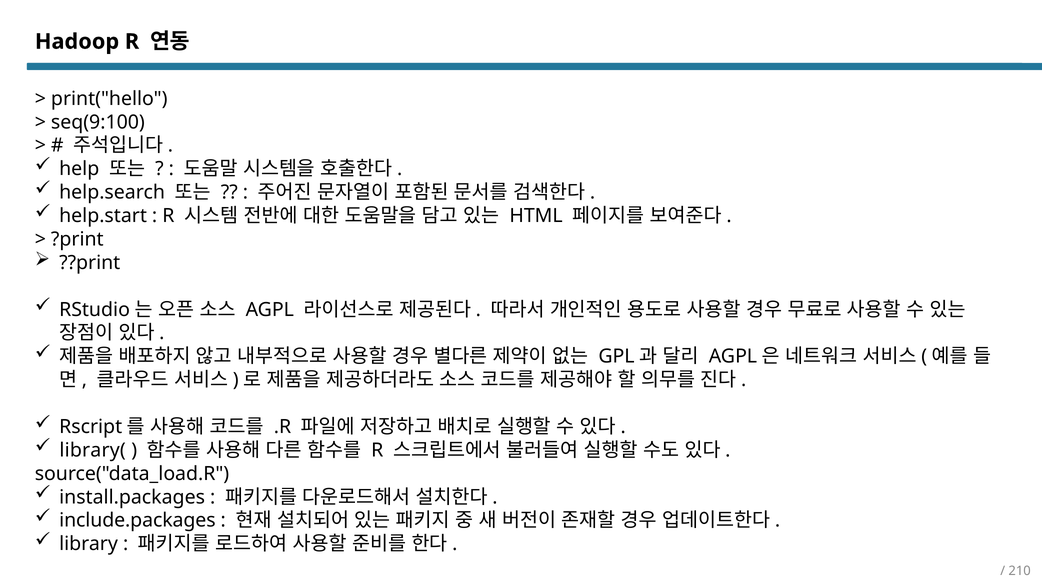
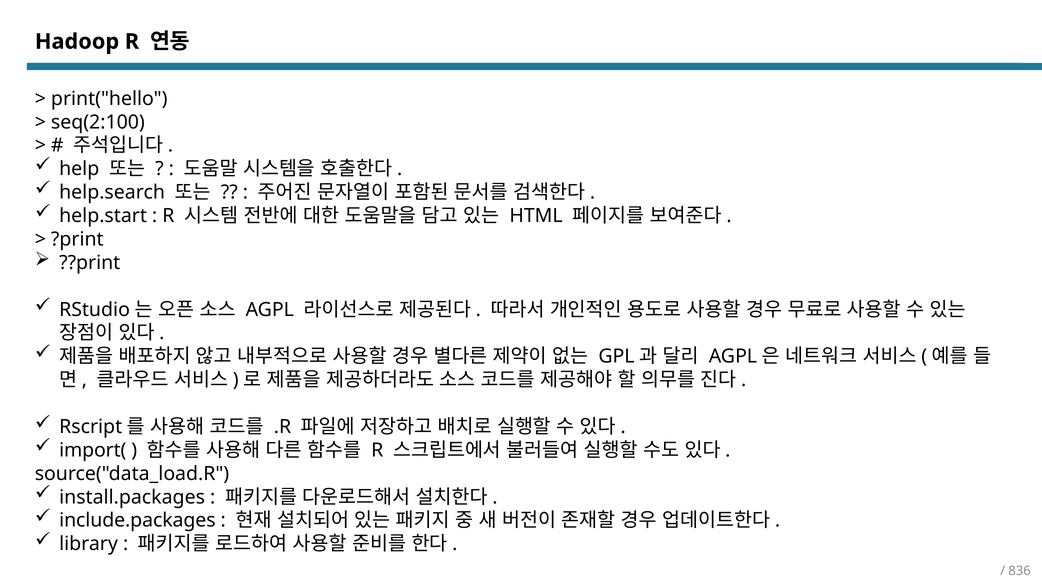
seq(9:100: seq(9:100 -> seq(2:100 (98, 122)
library(: library( -> import( (93, 450)
210: 210 -> 836 (1020, 571)
